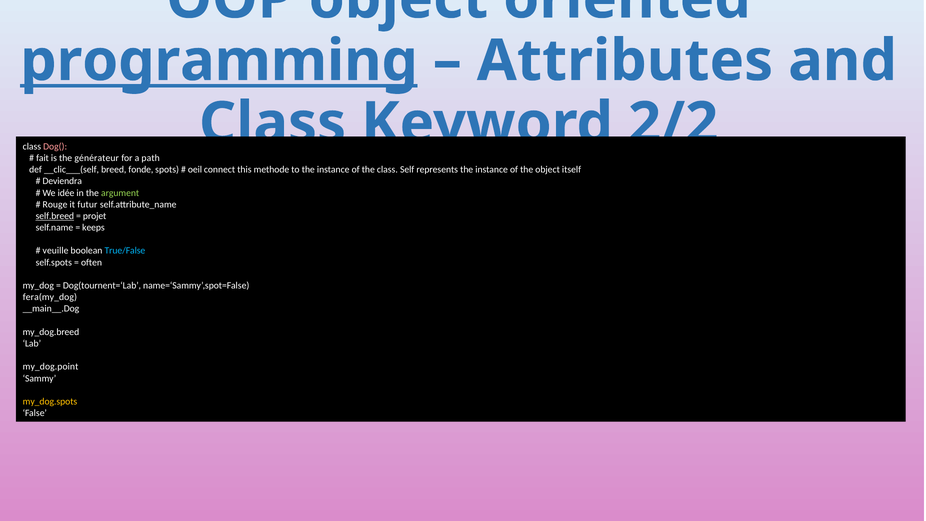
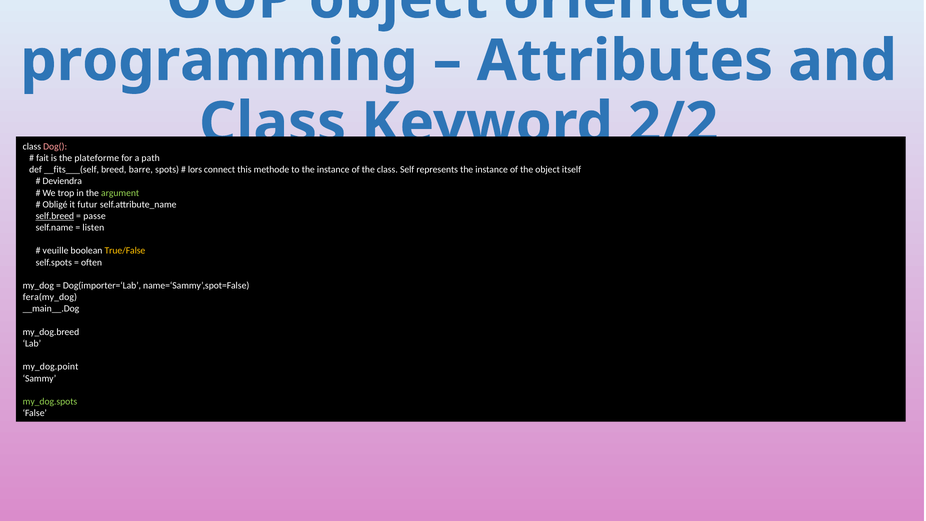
programming underline: present -> none (219, 61)
générateur: générateur -> plateforme (97, 158)
__clic___(self: __clic___(self -> __fits___(self (72, 170)
fonde: fonde -> barre (141, 170)
oeil: oeil -> lors (195, 170)
idée: idée -> trop (66, 193)
Rouge: Rouge -> Obligé (55, 204)
projet: projet -> passe (95, 216)
keeps: keeps -> listen (93, 228)
True/False colour: light blue -> yellow (125, 251)
Dog(tournent=‘Lab: Dog(tournent=‘Lab -> Dog(importer=‘Lab (102, 286)
my_dog.spots colour: yellow -> light green (50, 401)
